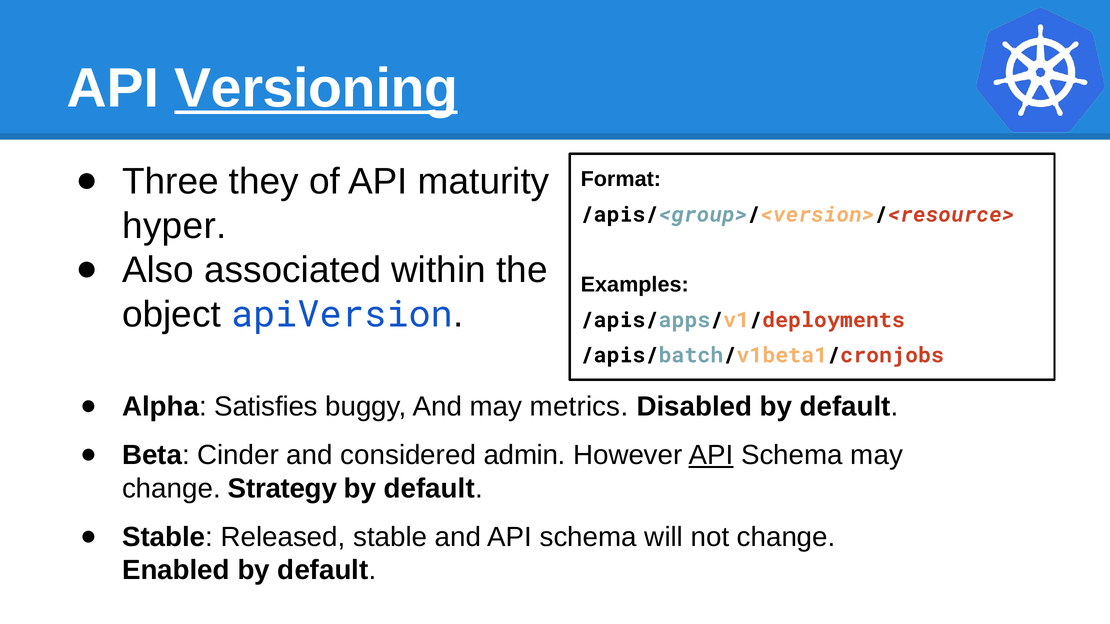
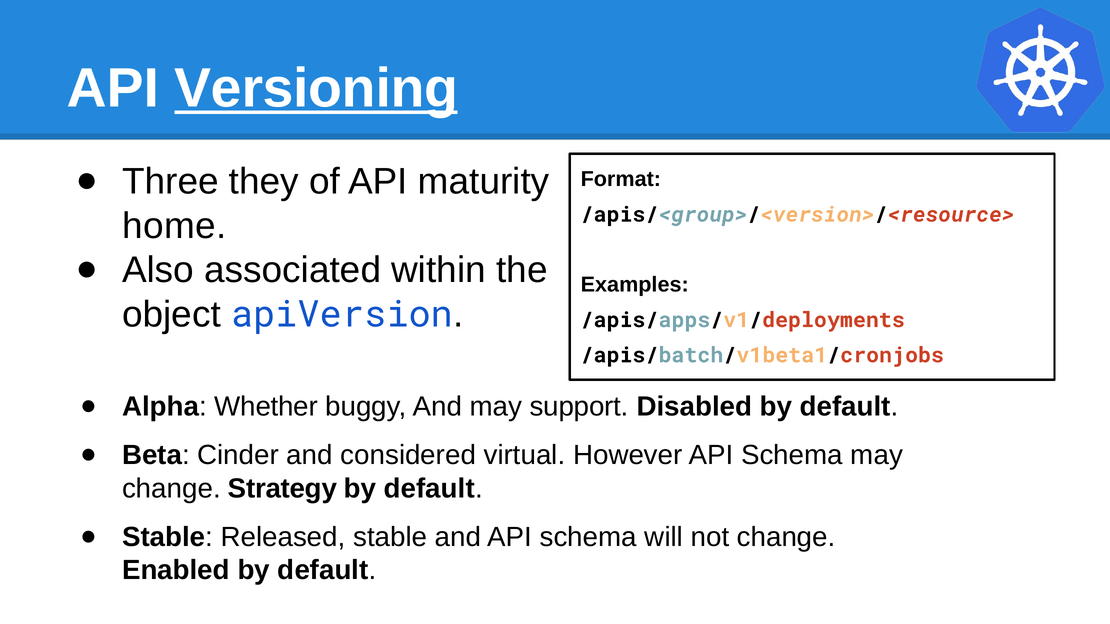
hyper: hyper -> home (174, 226)
Satisfies: Satisfies -> Whether (266, 407)
metrics: metrics -> support (579, 407)
admin: admin -> virtual (525, 455)
API underline: present -> none (711, 455)
